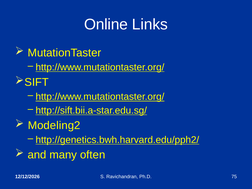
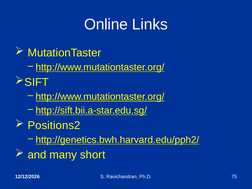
Modeling2: Modeling2 -> Positions2 (54, 125)
often: often -> short (93, 155)
